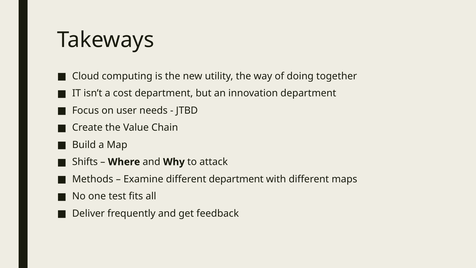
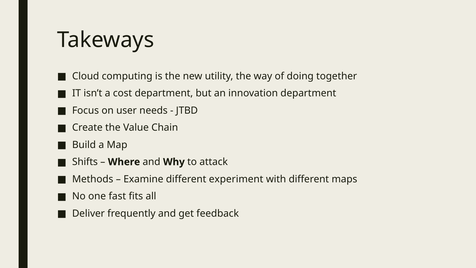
different department: department -> experiment (236, 179)
test: test -> fast (117, 196)
